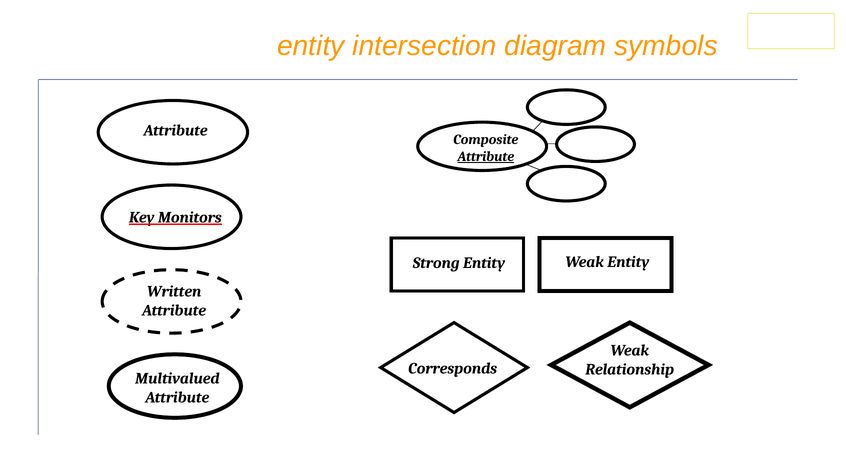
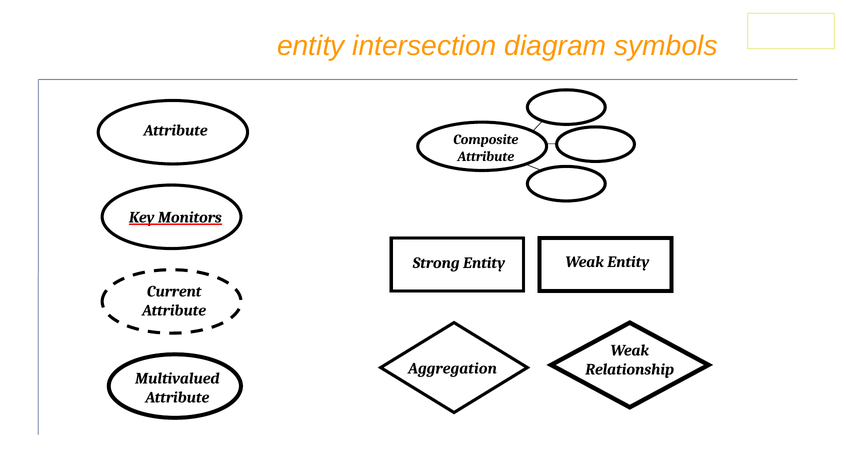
Attribute underline: present -> none (486, 156)
Written: Written -> Current (174, 291)
Corresponds: Corresponds -> Aggregation (453, 368)
